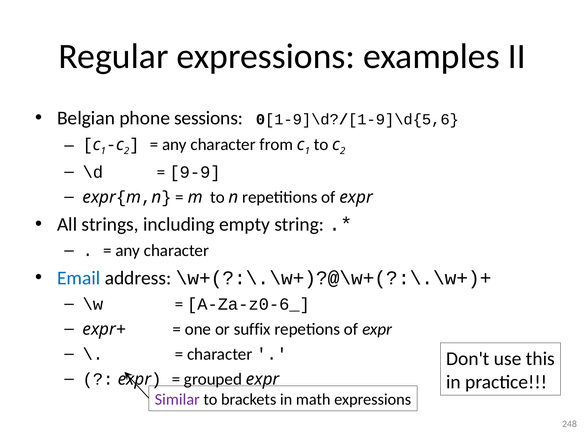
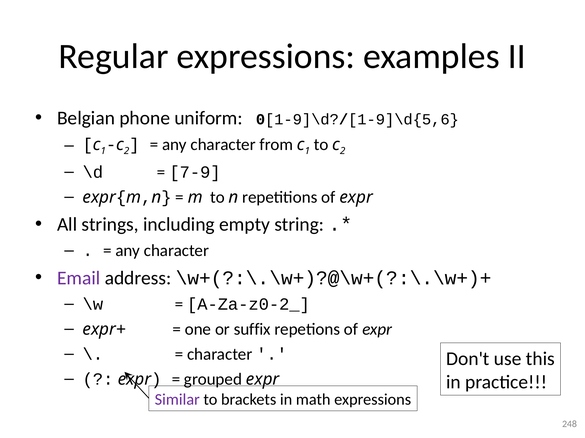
sessions: sessions -> uniform (209, 118)
9-9: 9-9 -> 7-9 (195, 172)
Email colour: blue -> purple (79, 278)
A-Za-z0-6_: A-Za-z0-6_ -> A-Za-z0-2_ (248, 305)
